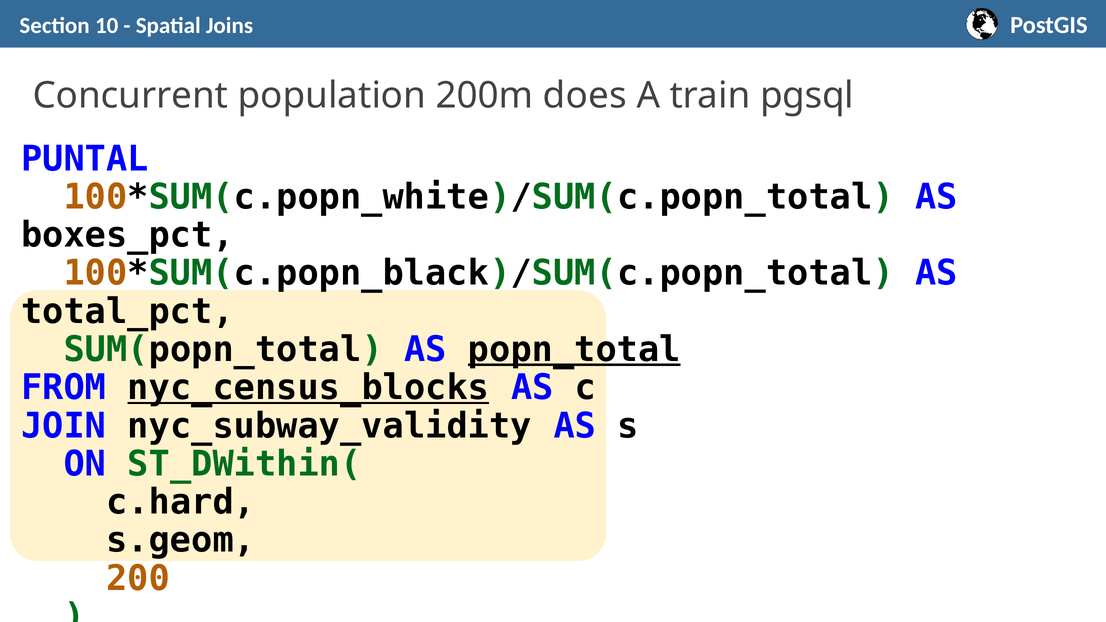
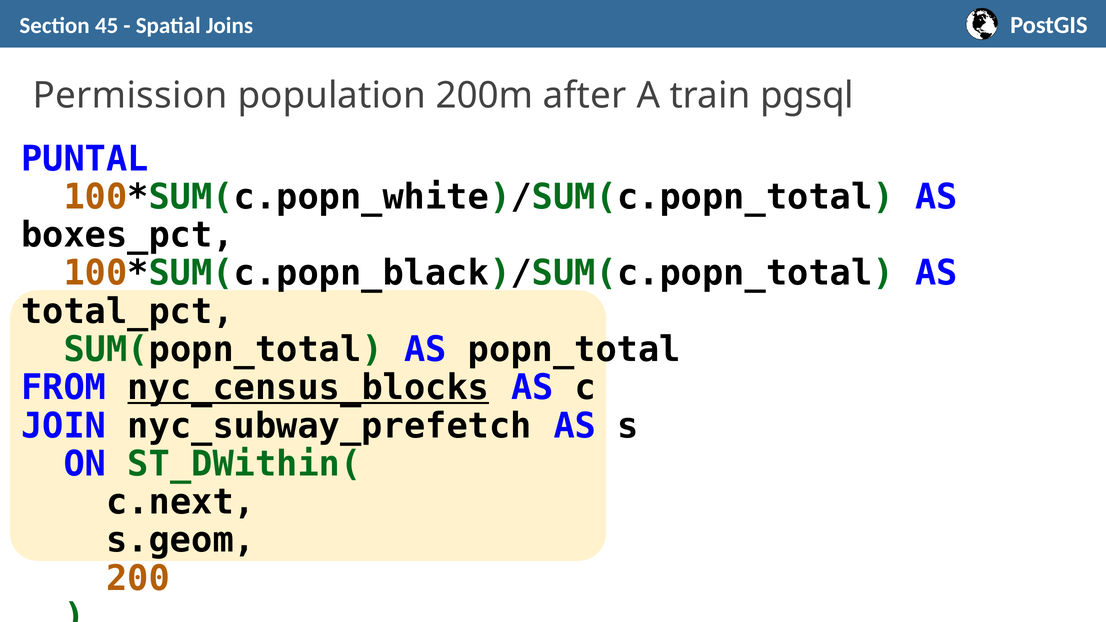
10: 10 -> 45 (107, 26)
Concurrent: Concurrent -> Permission (130, 96)
does: does -> after (585, 96)
popn_total underline: present -> none (574, 350)
nyc_subway_validity: nyc_subway_validity -> nyc_subway_prefetch (330, 426)
c.hard: c.hard -> c.next (181, 502)
